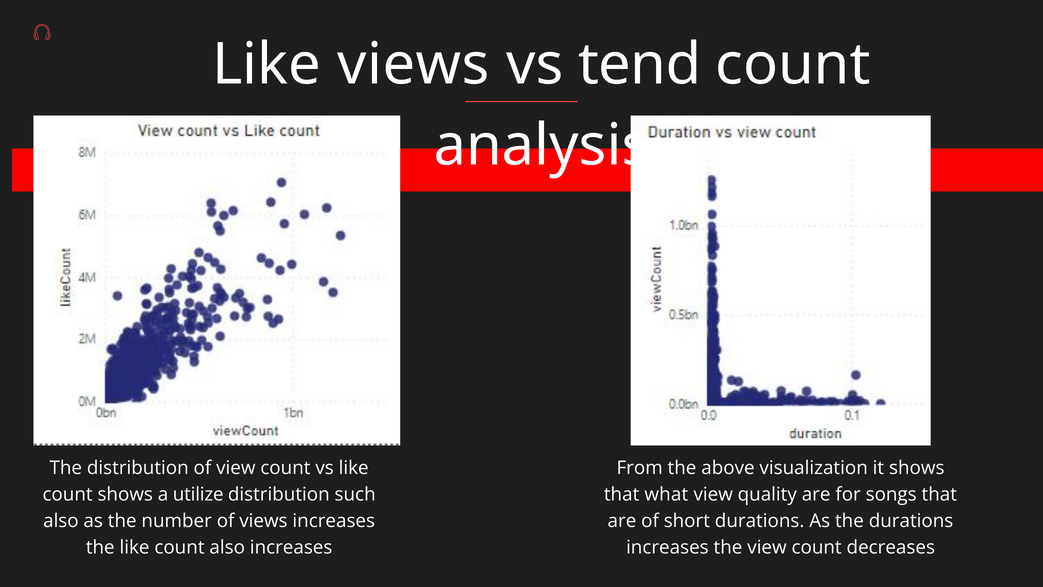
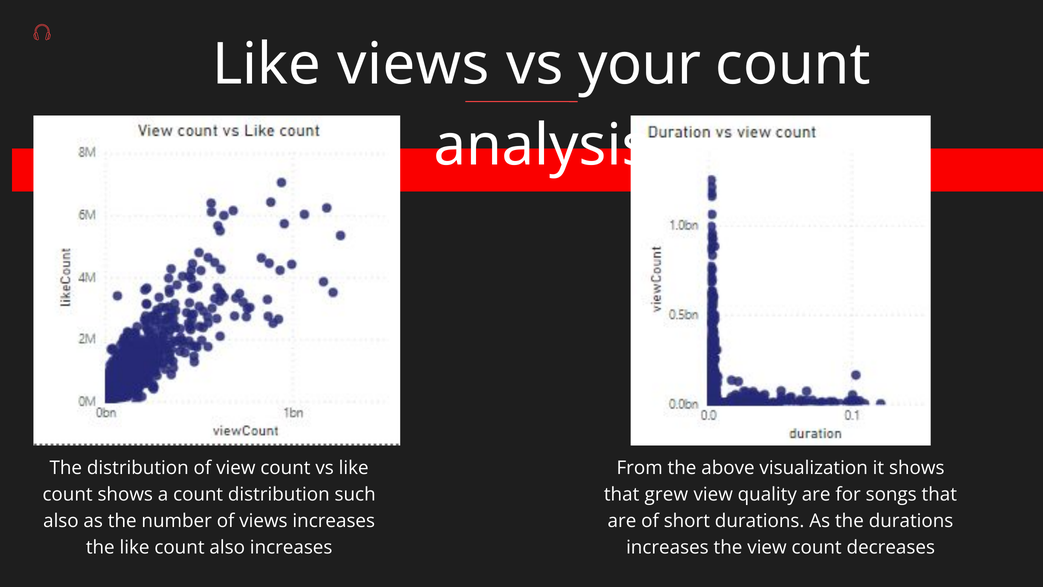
tend: tend -> your (640, 64)
a utilize: utilize -> count (198, 494)
what: what -> grew (666, 494)
